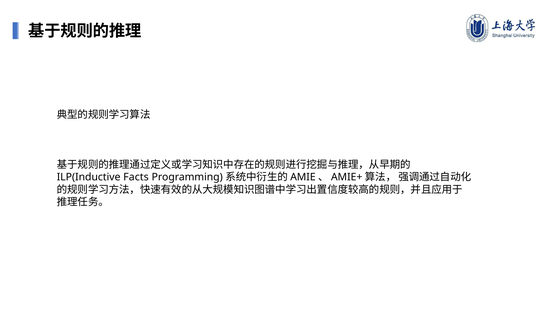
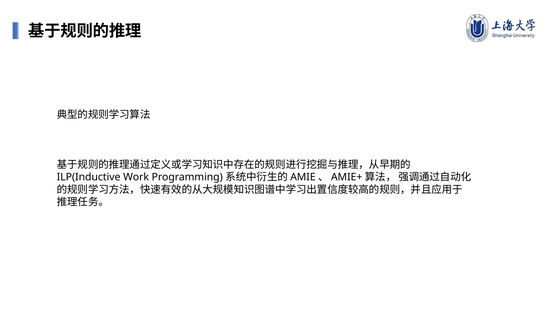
Facts: Facts -> Work (136, 177)
